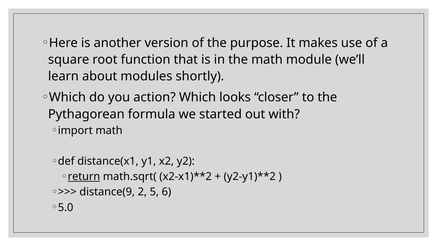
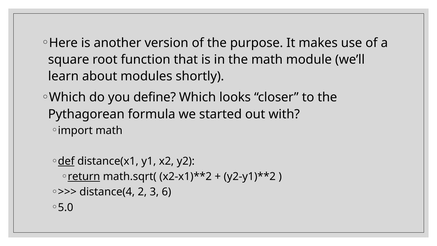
action: action -> define (155, 97)
def underline: none -> present (66, 161)
distance(9: distance(9 -> distance(4 (107, 192)
5: 5 -> 3 (154, 192)
